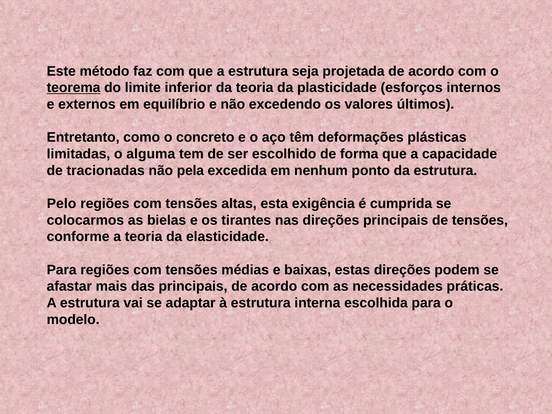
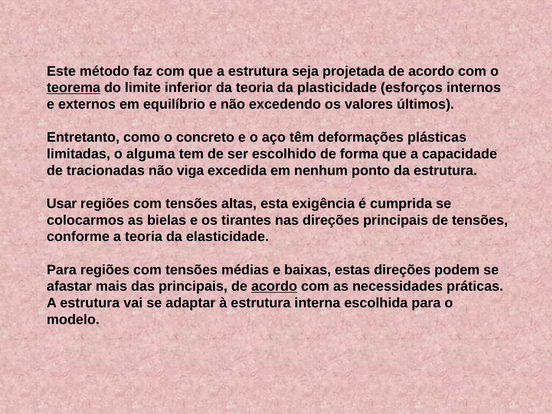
pela: pela -> viga (190, 171)
Pelo: Pelo -> Usar (62, 204)
acordo underline: none -> present (274, 286)
